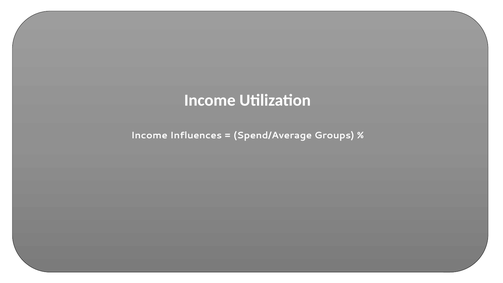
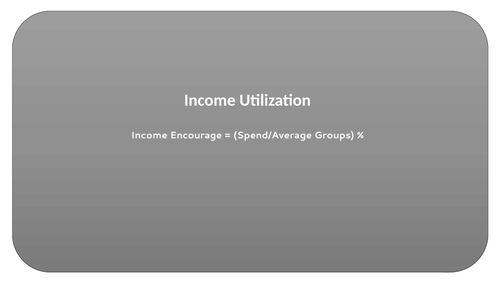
Influences: Influences -> Encourage (196, 135)
